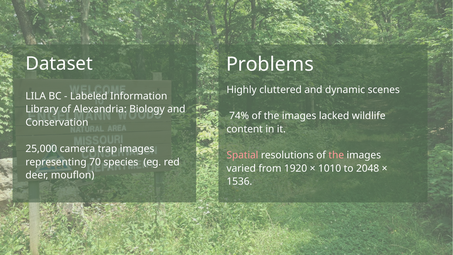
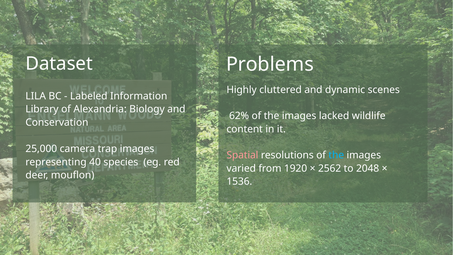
74%: 74% -> 62% (239, 116)
the colour: pink -> light blue (336, 155)
70: 70 -> 40 (95, 162)
1010: 1010 -> 2562 (330, 168)
